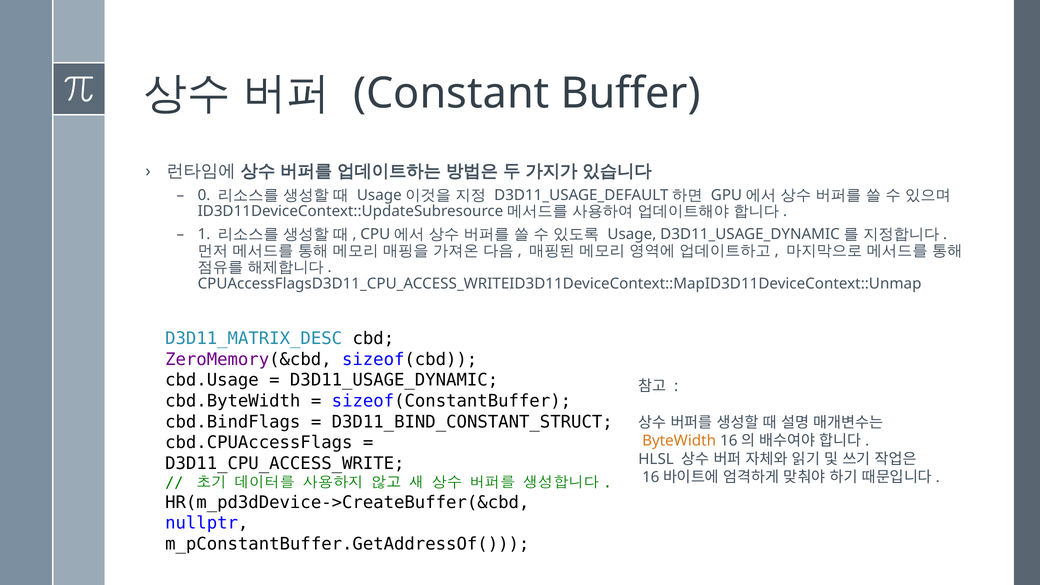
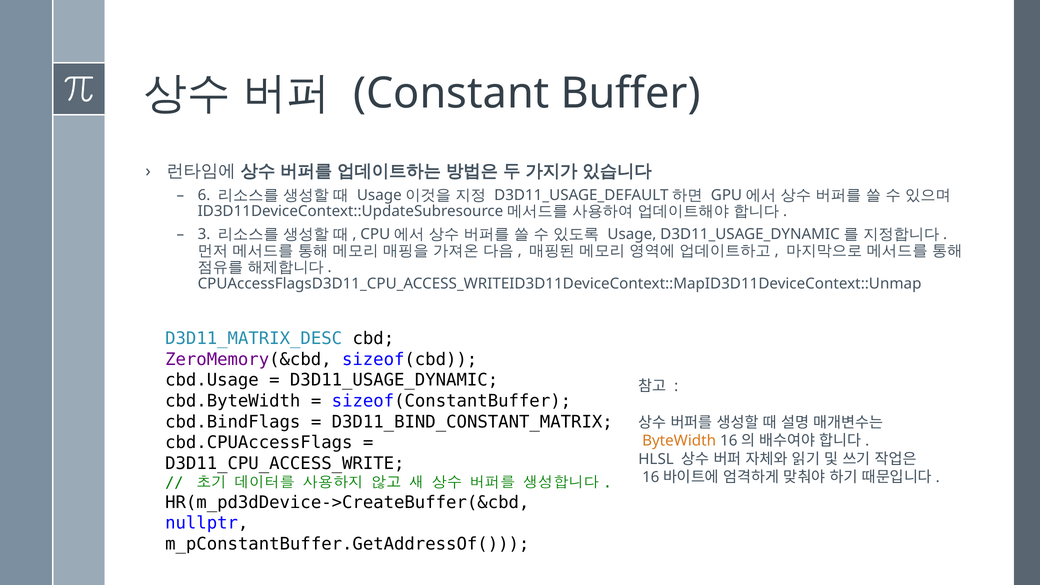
0: 0 -> 6 (204, 195)
1: 1 -> 3 (204, 234)
D3D11_BIND_CONSTANT_STRUCT: D3D11_BIND_CONSTANT_STRUCT -> D3D11_BIND_CONSTANT_MATRIX (472, 422)
